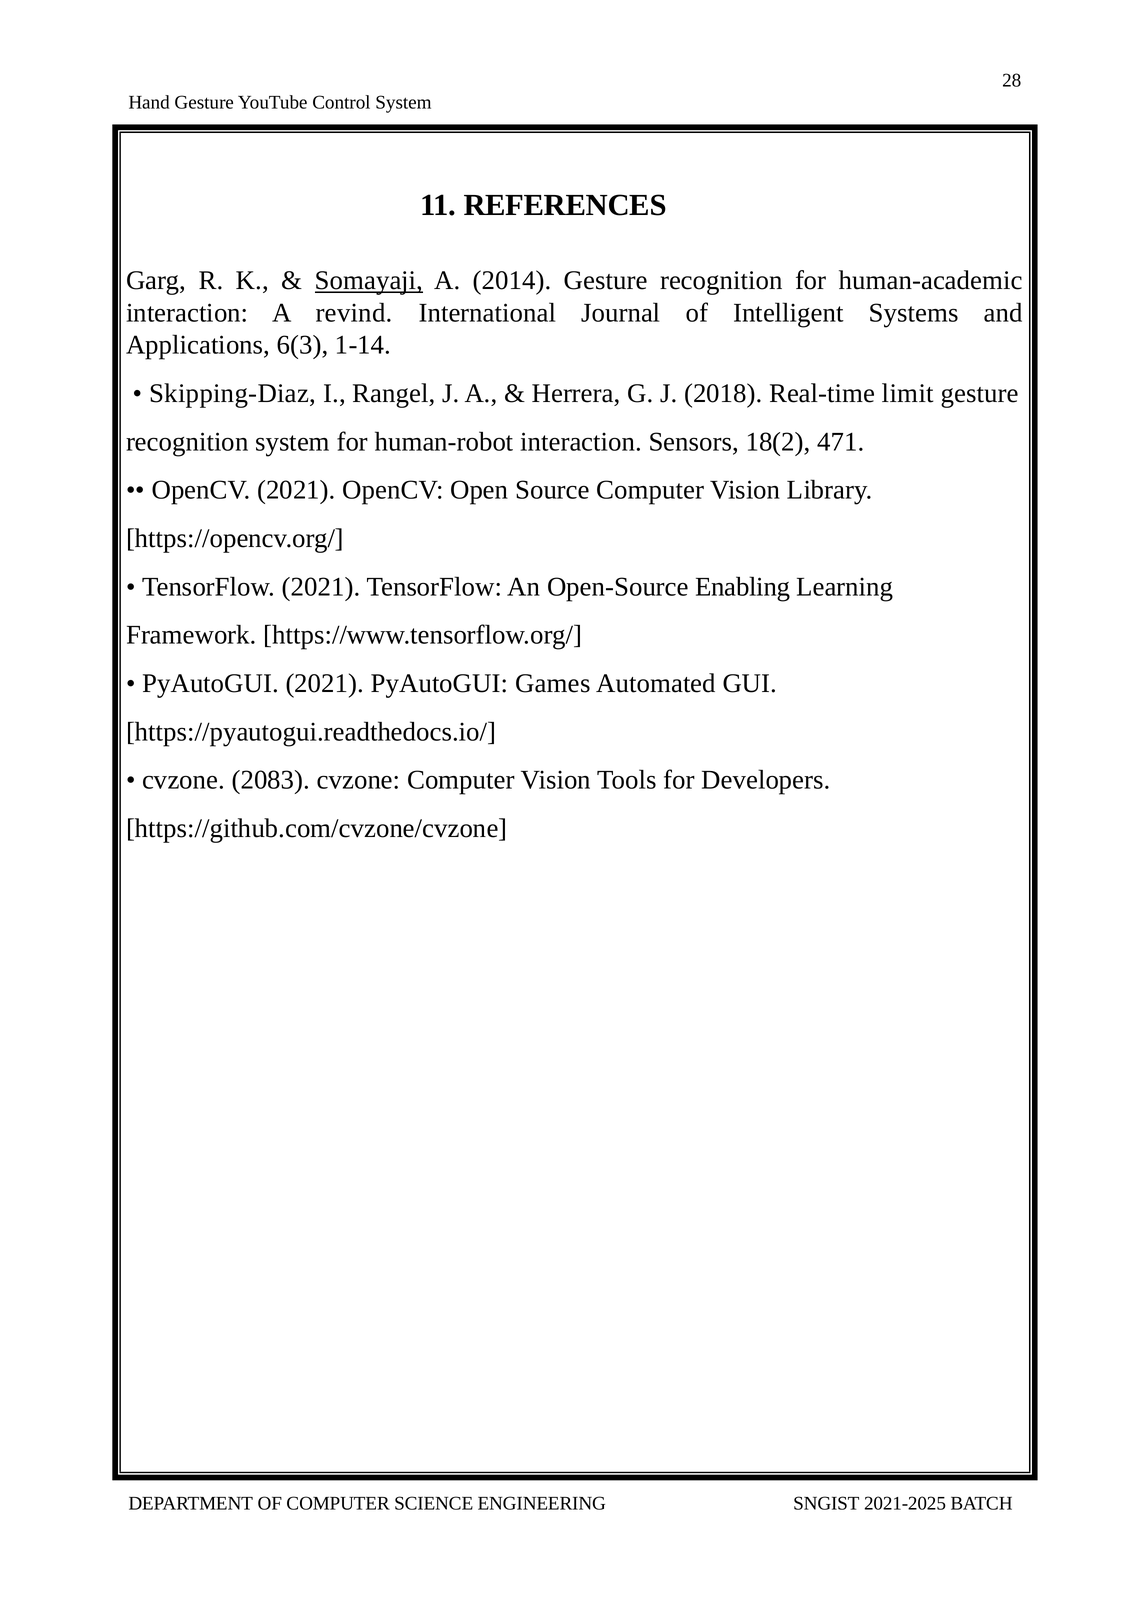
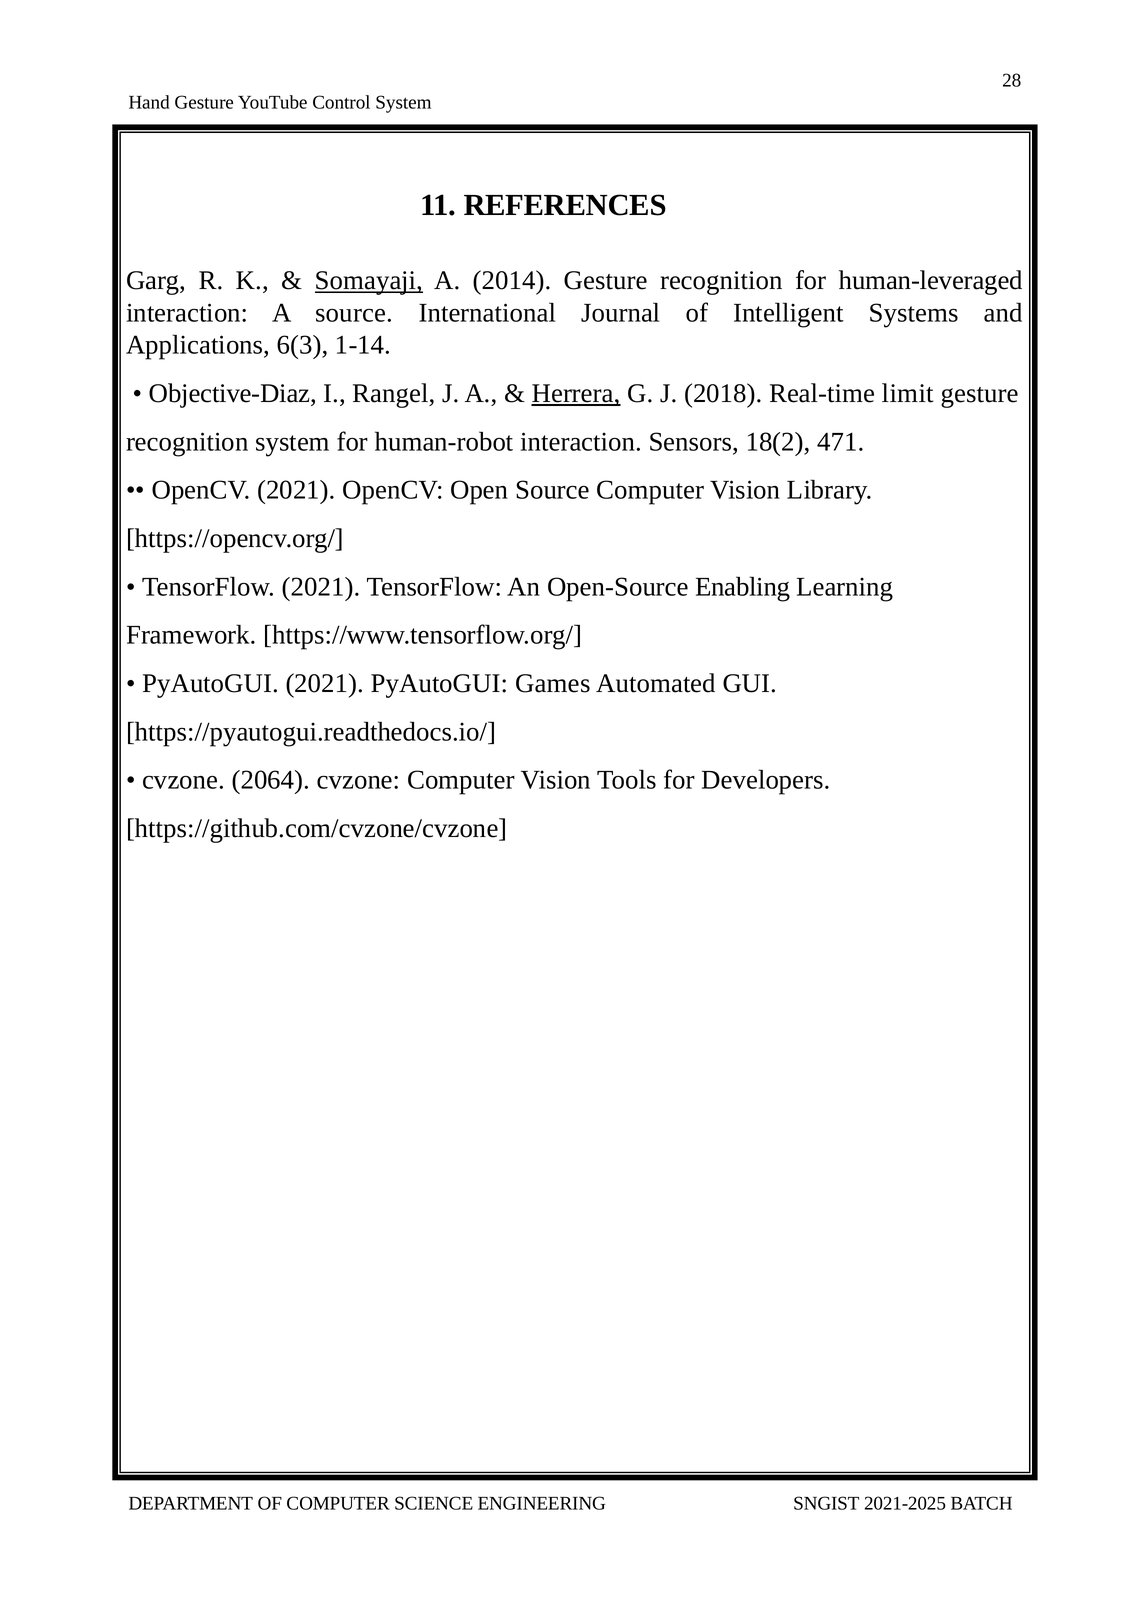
human-academic: human-academic -> human-leveraged (931, 281)
A revind: revind -> source (354, 313)
Skipping-Diaz: Skipping-Diaz -> Objective-Diaz (233, 393)
Herrera underline: none -> present (576, 393)
2083: 2083 -> 2064 (271, 780)
